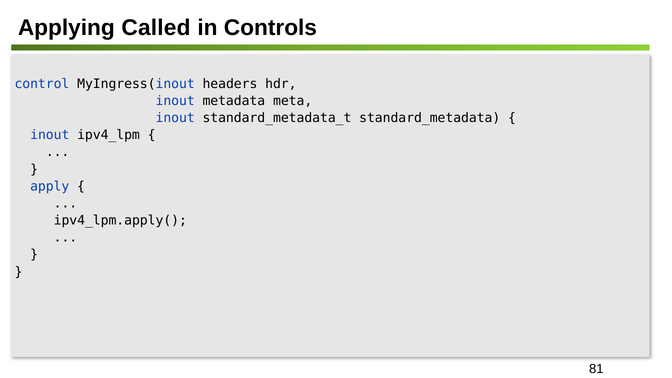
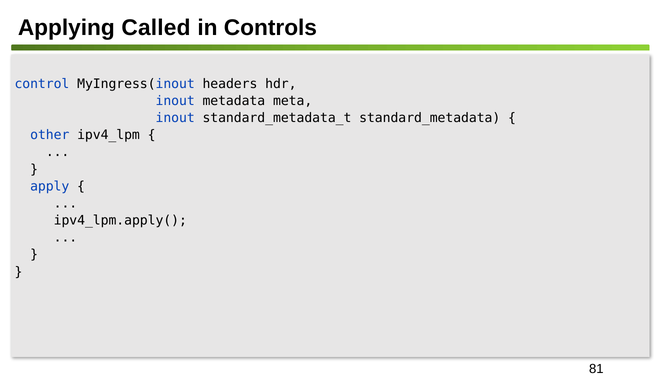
inout: inout -> other (50, 135)
